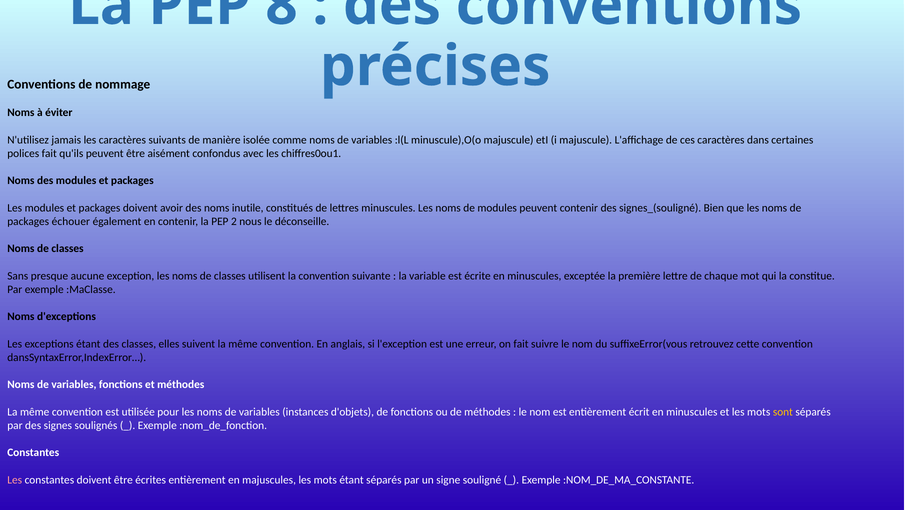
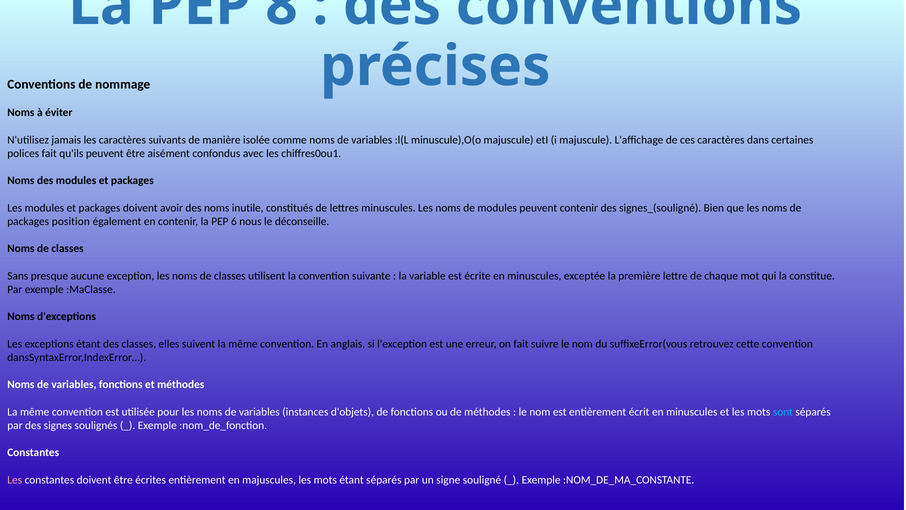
échouer: échouer -> position (71, 221)
2: 2 -> 6 (234, 221)
sont colour: yellow -> light blue (783, 412)
